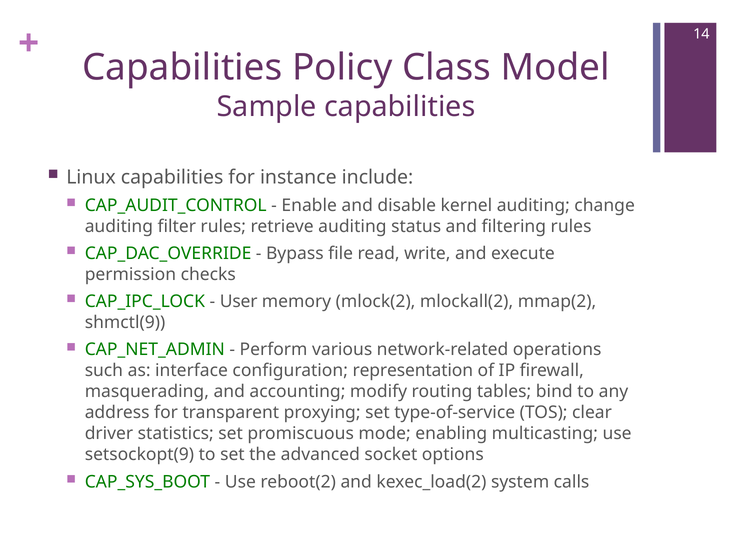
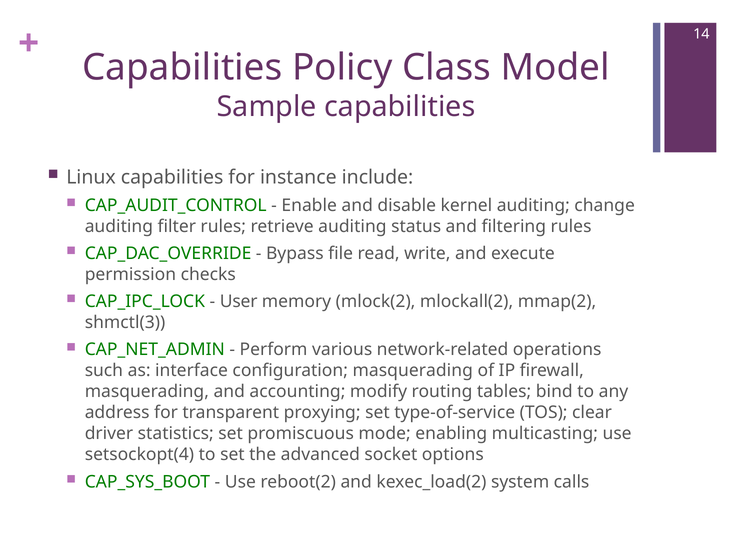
shmctl(9: shmctl(9 -> shmctl(3 (125, 323)
configuration representation: representation -> masquerading (413, 371)
setsockopt(9: setsockopt(9 -> setsockopt(4 (139, 455)
